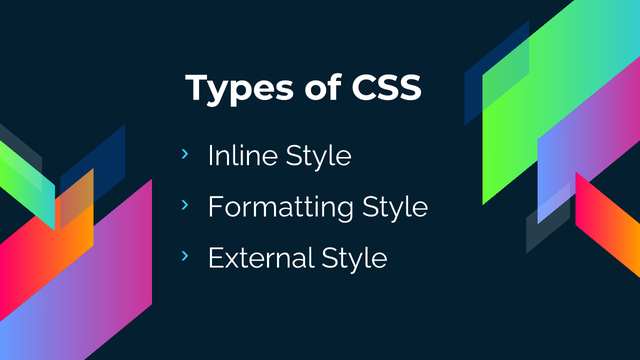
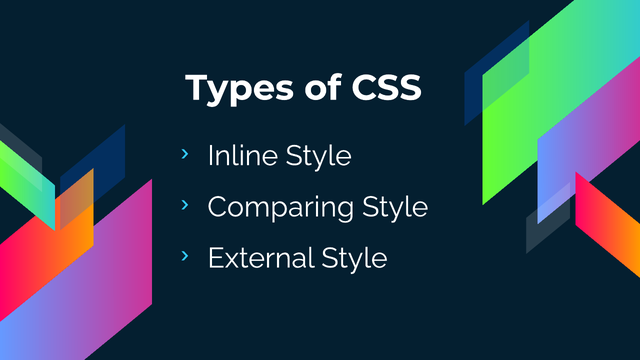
Formatting: Formatting -> Comparing (281, 207)
